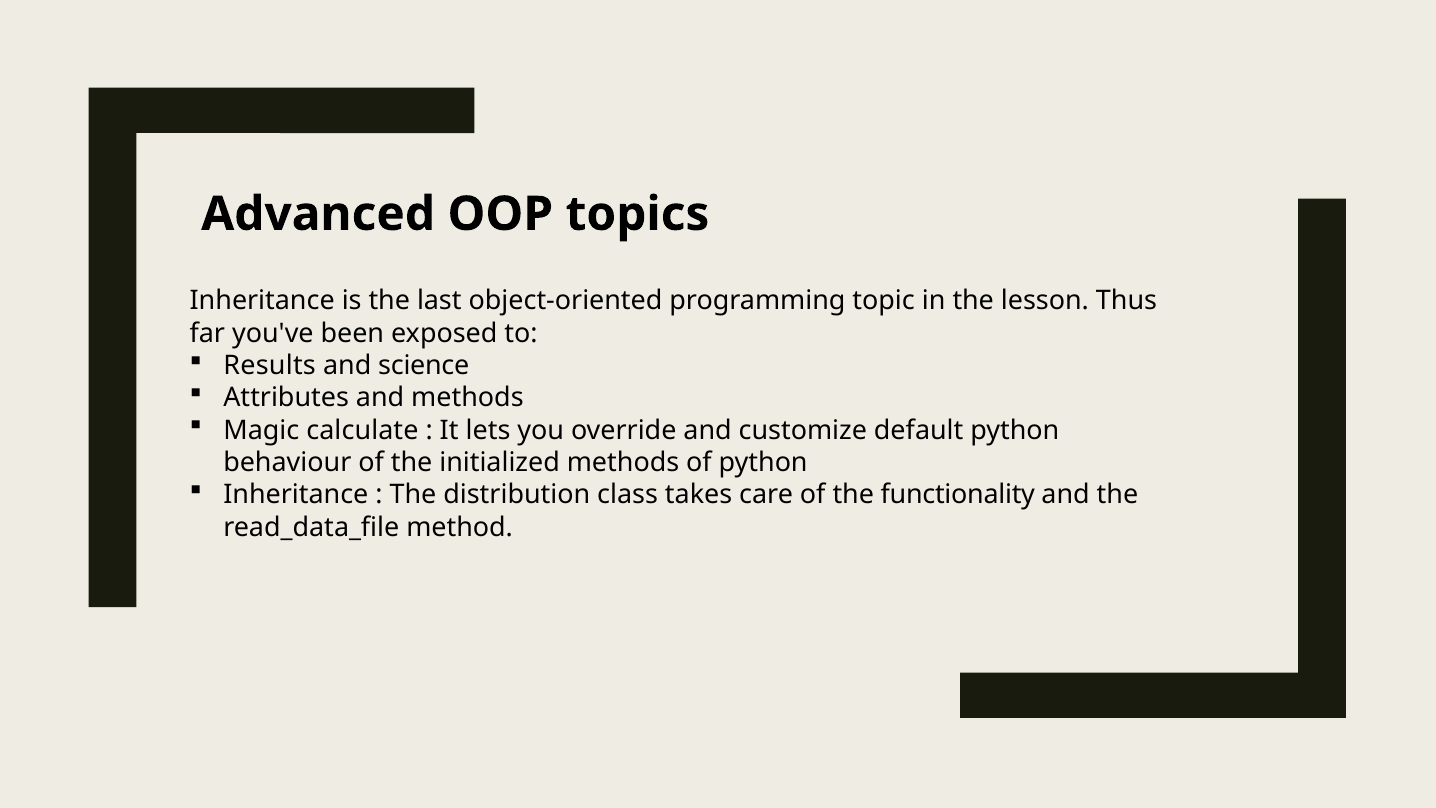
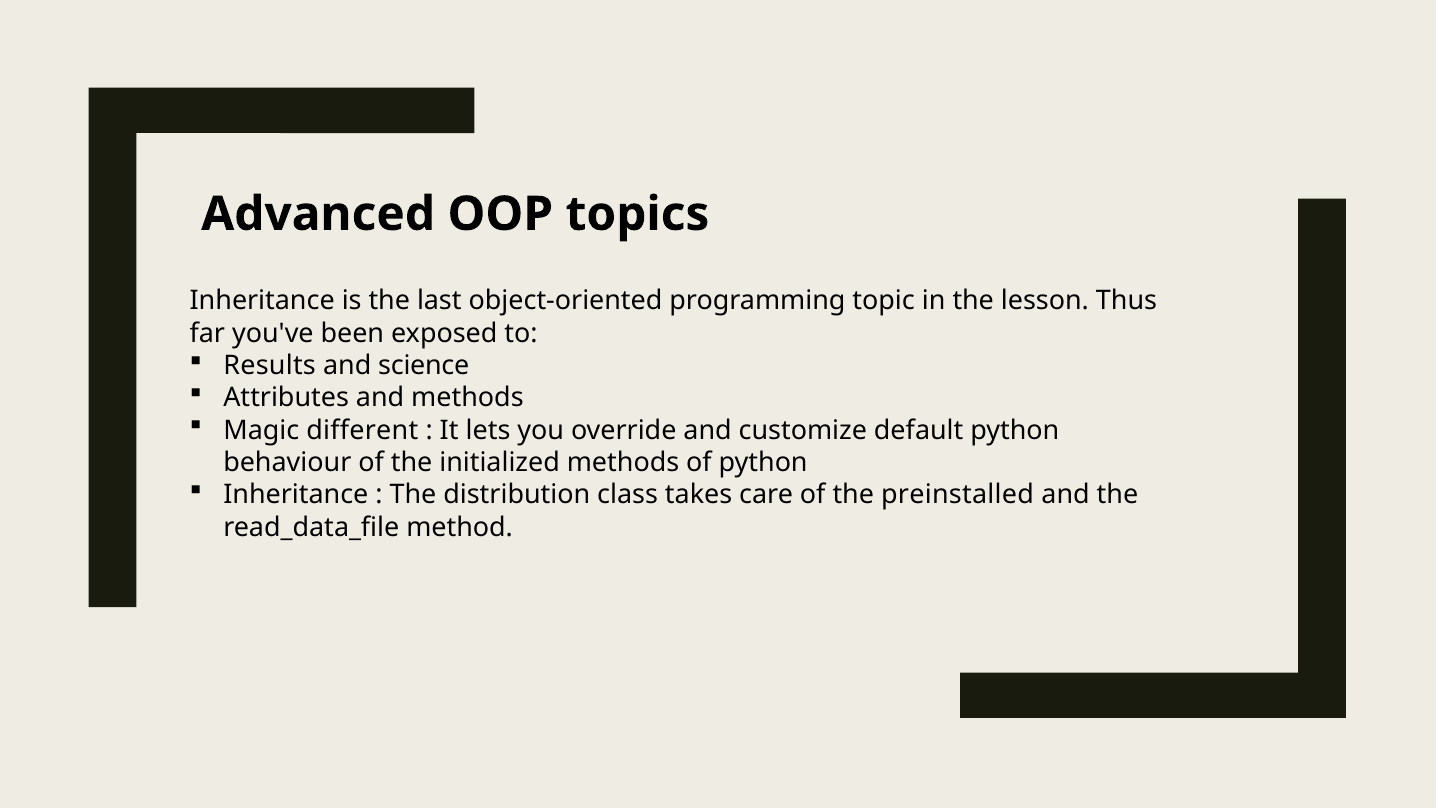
calculate: calculate -> different (362, 430)
functionality: functionality -> preinstalled (958, 495)
